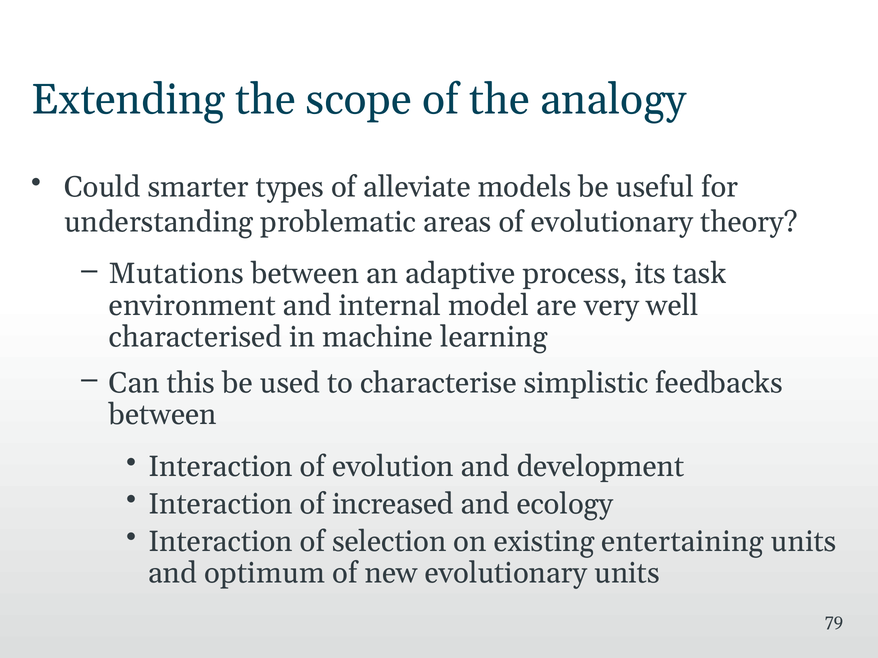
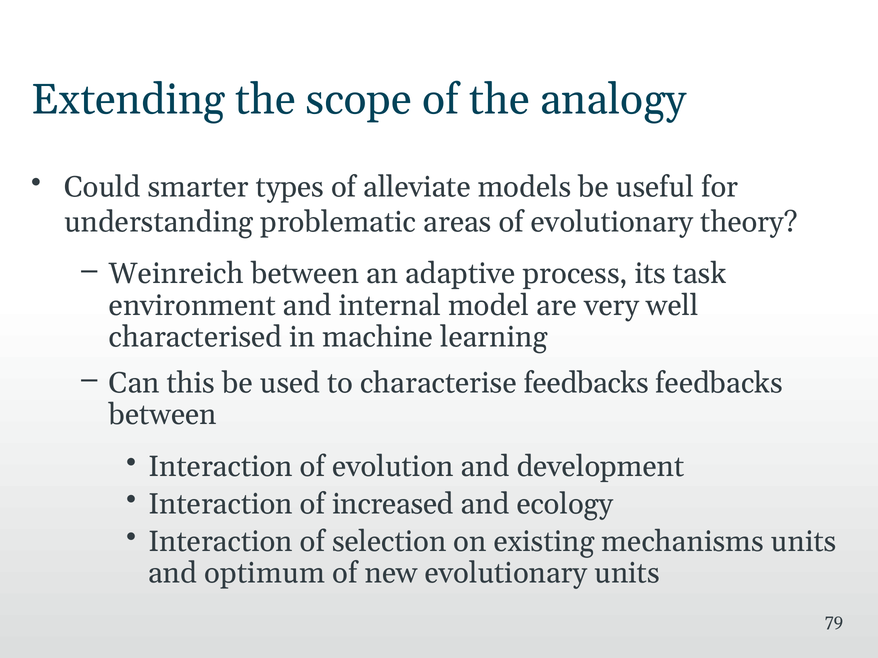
Mutations: Mutations -> Weinreich (176, 274)
characterise simplistic: simplistic -> feedbacks (586, 383)
entertaining: entertaining -> mechanisms (683, 542)
